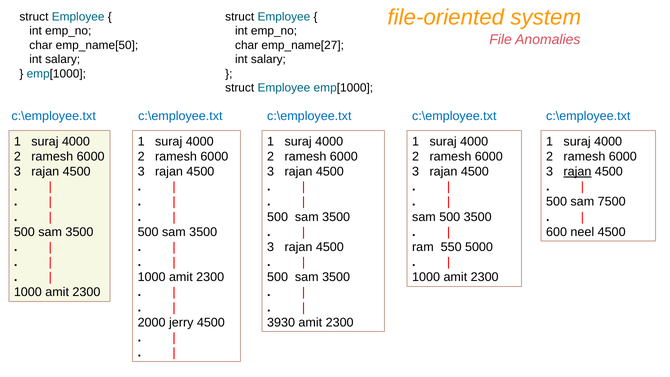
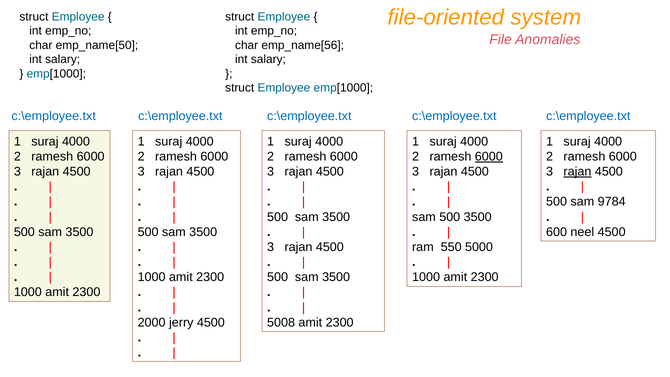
emp_name[27: emp_name[27 -> emp_name[56 (303, 45)
6000 underline: none -> present (489, 157)
7500: 7500 -> 9784 (612, 202)
3930: 3930 -> 5008 (281, 322)
